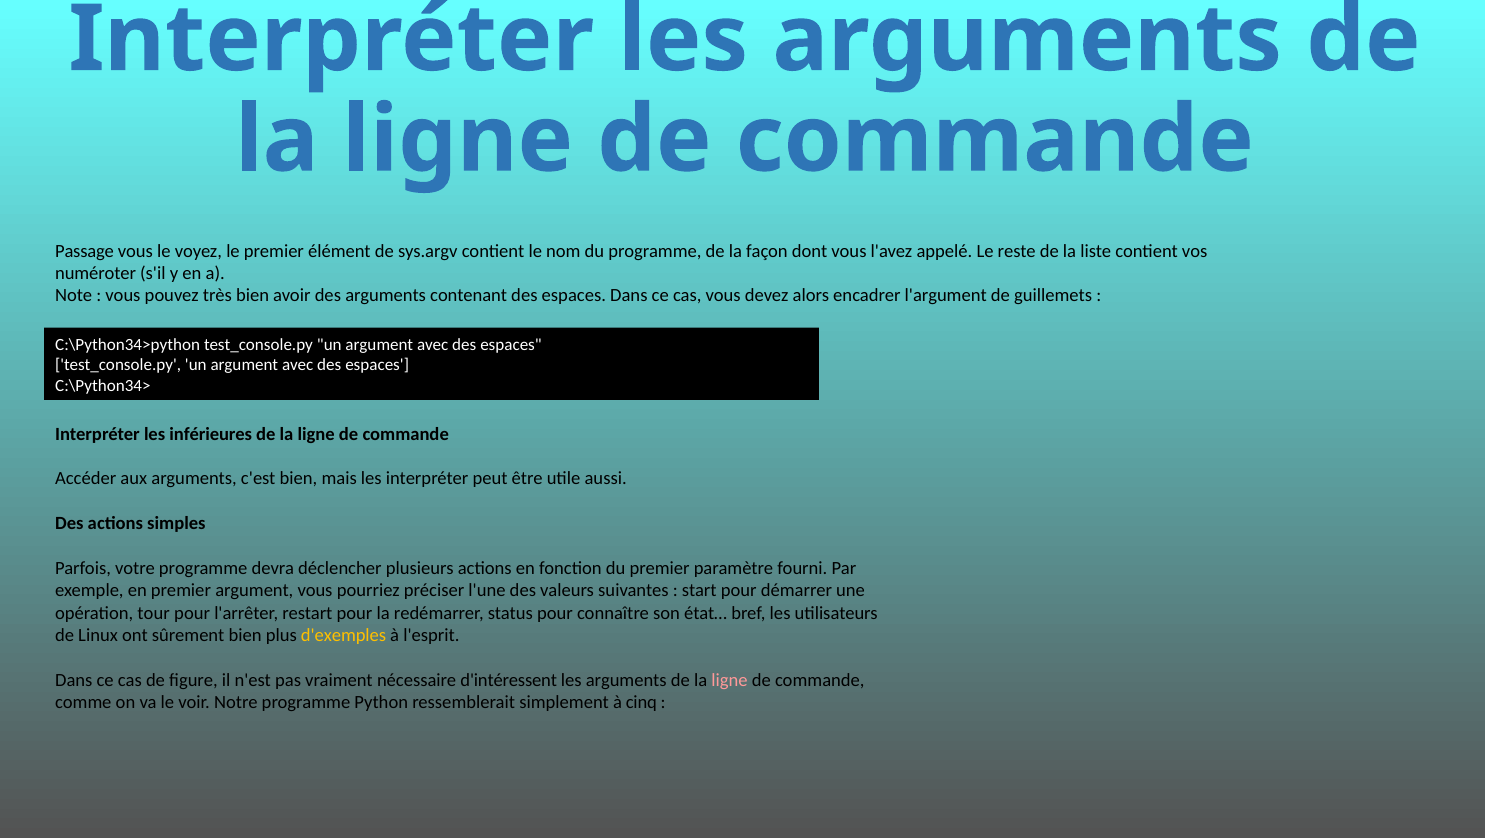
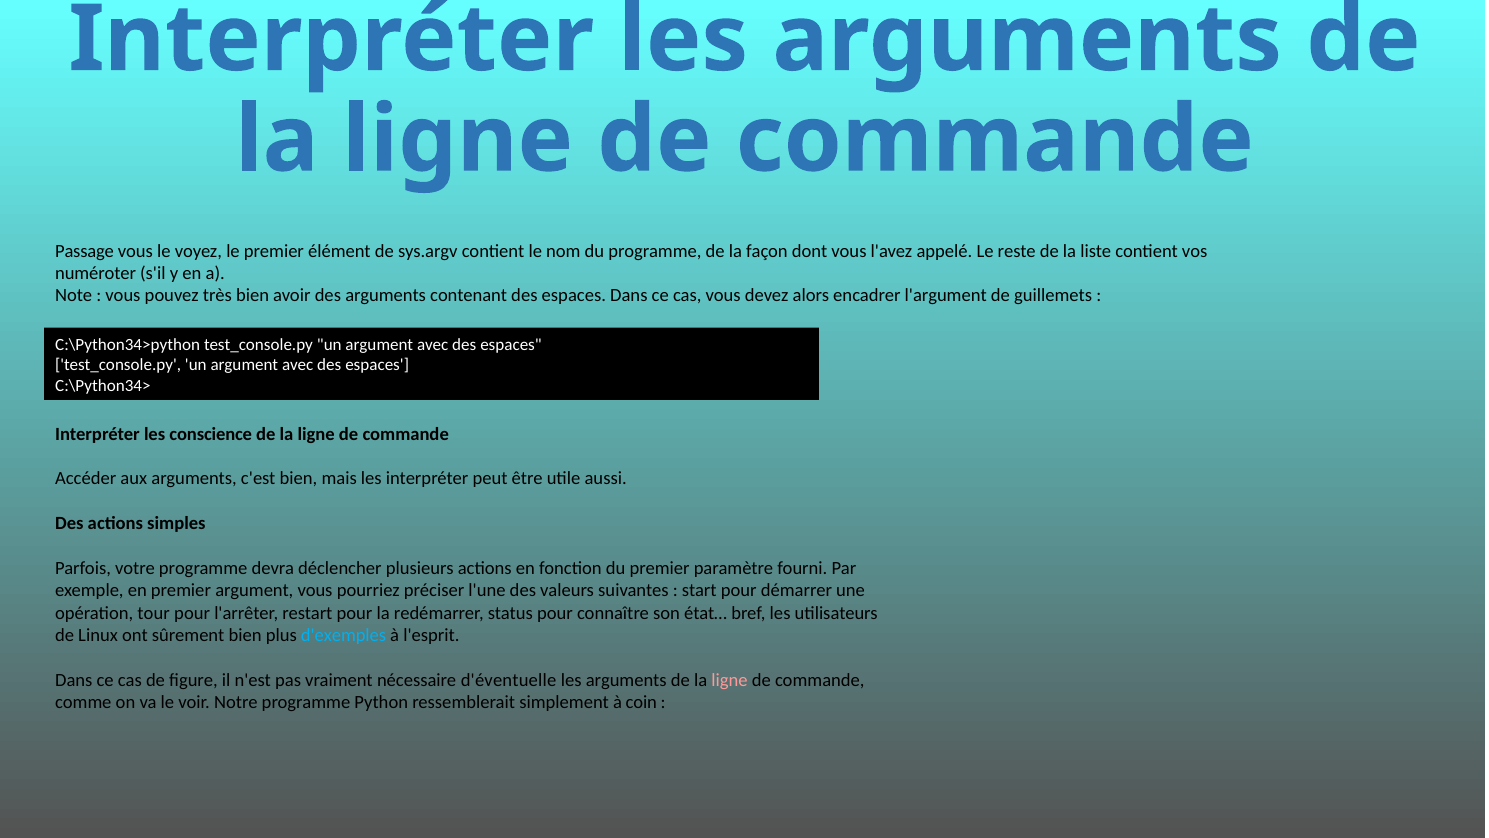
inférieures: inférieures -> conscience (211, 434)
d'exemples colour: yellow -> light blue (344, 635)
d'intéressent: d'intéressent -> d'éventuelle (509, 680)
cinq: cinq -> coin (641, 702)
